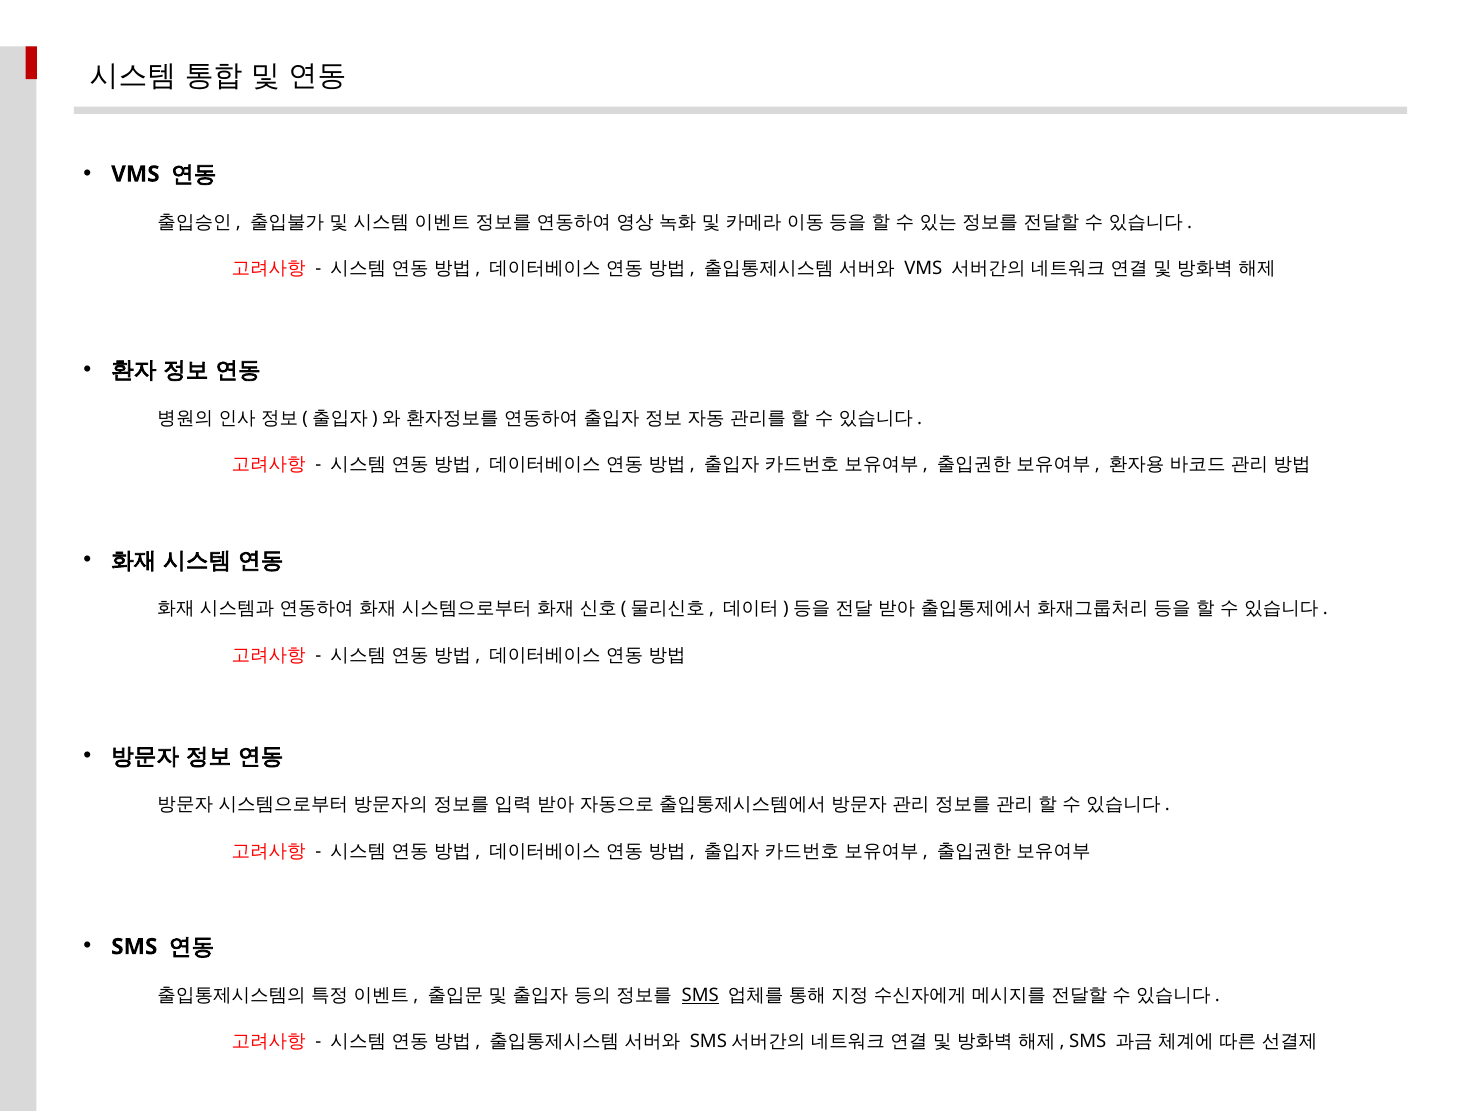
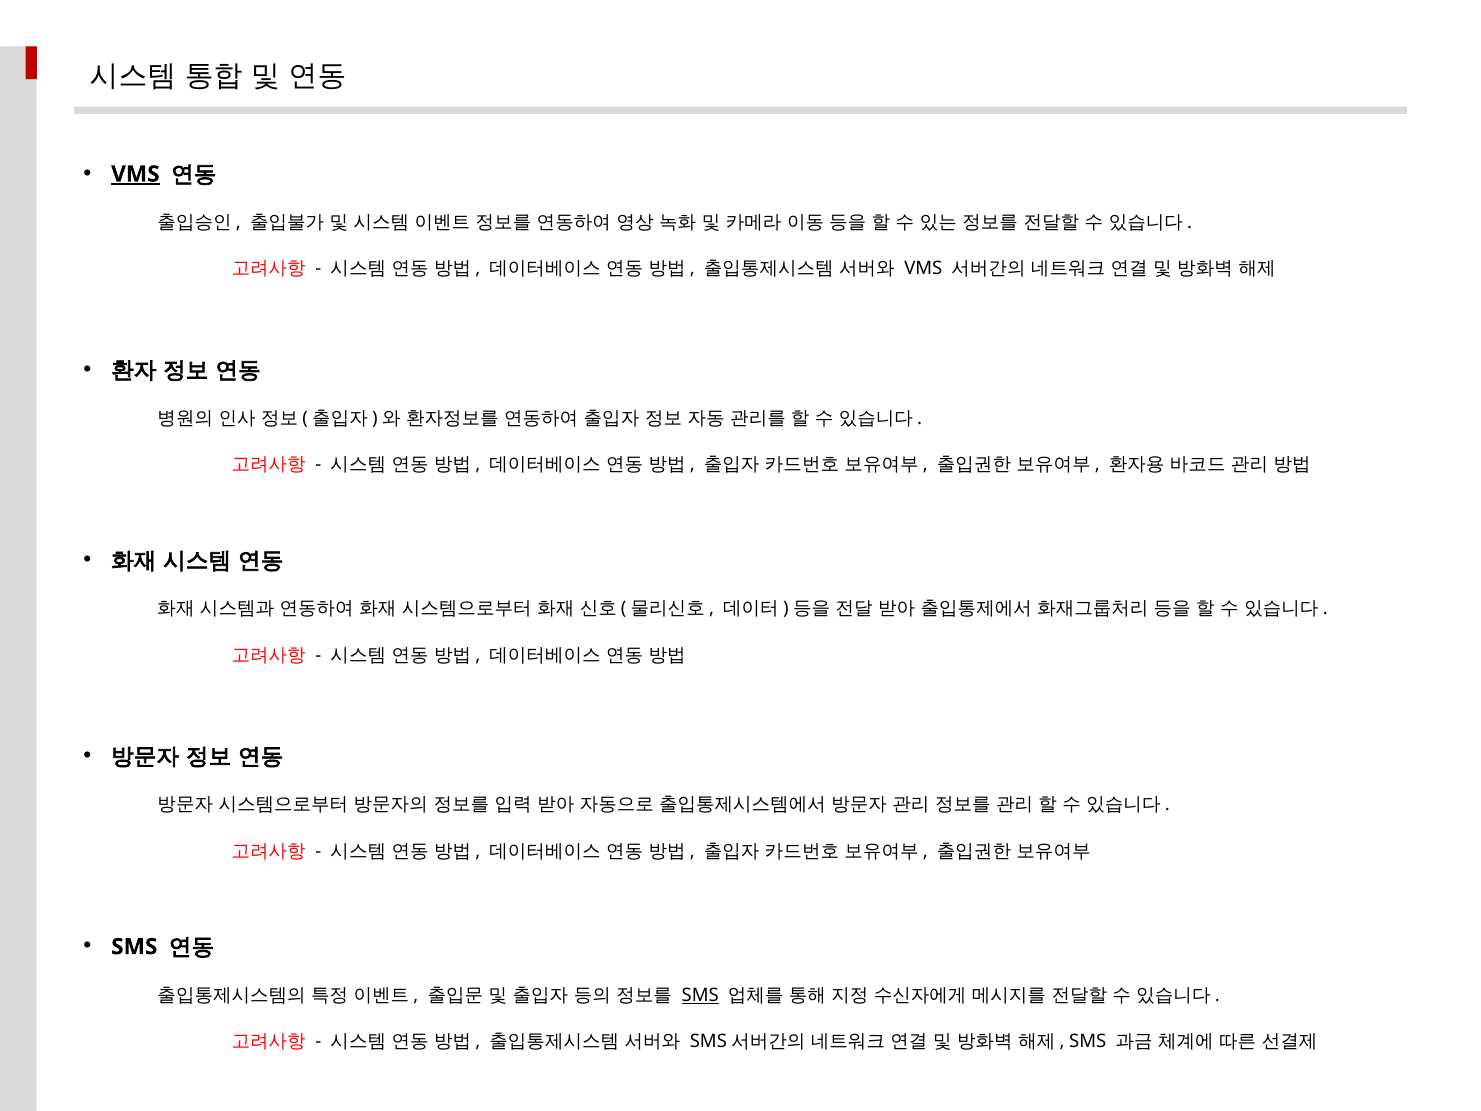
VMS underline: none -> present (135, 174)
